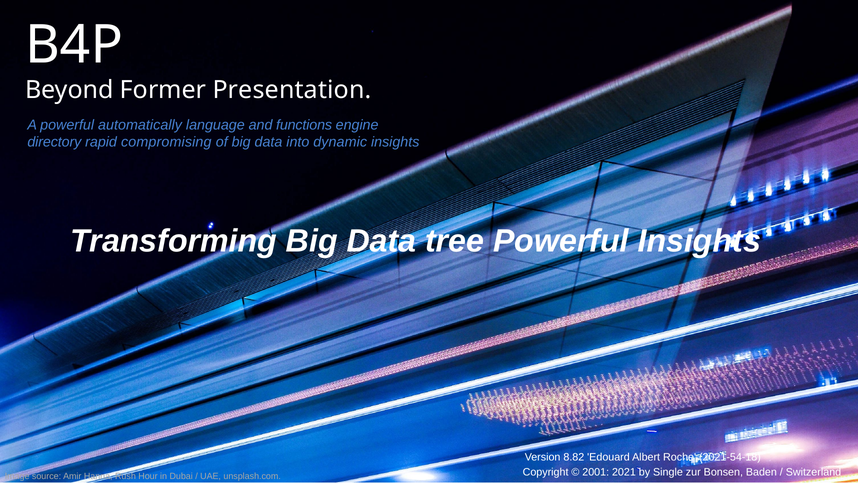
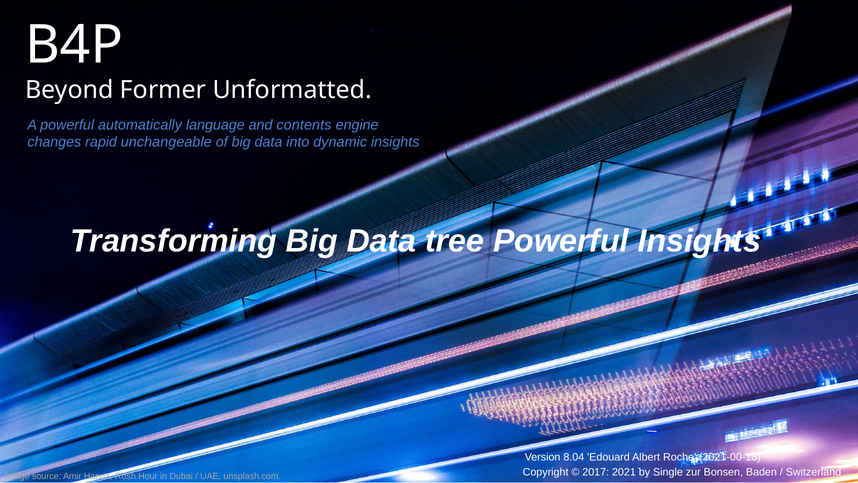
Presentation: Presentation -> Unformatted (292, 90)
functions: functions -> contents (304, 125)
directory: directory -> changes (54, 142)
compromising: compromising -> unchangeable (166, 142)
8.82: 8.82 -> 8.04 (574, 457)
2021-54-18: 2021-54-18 -> 2021-00-18 (730, 457)
2001: 2001 -> 2017 (596, 472)
